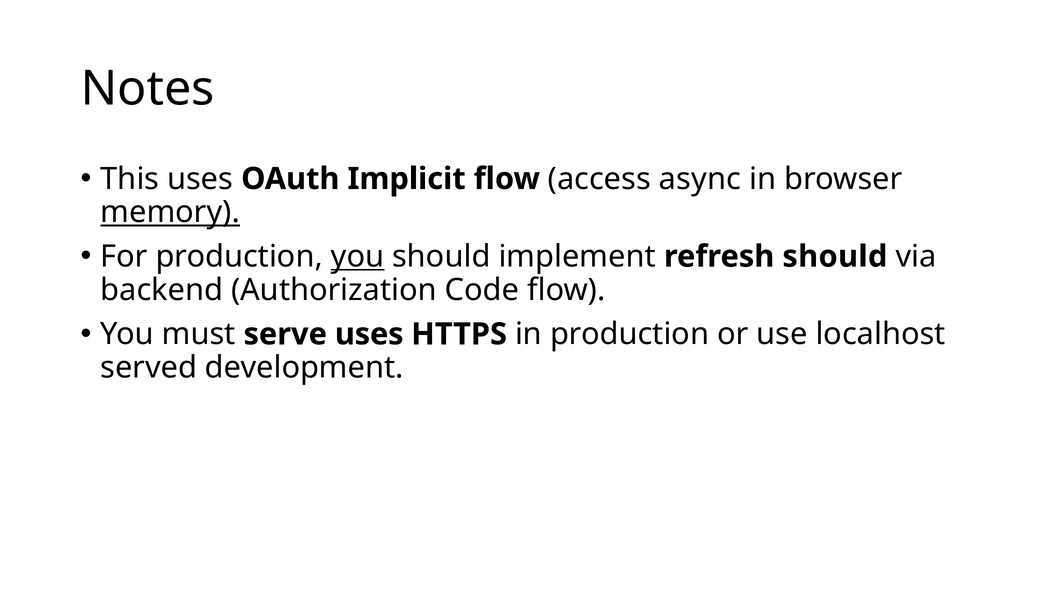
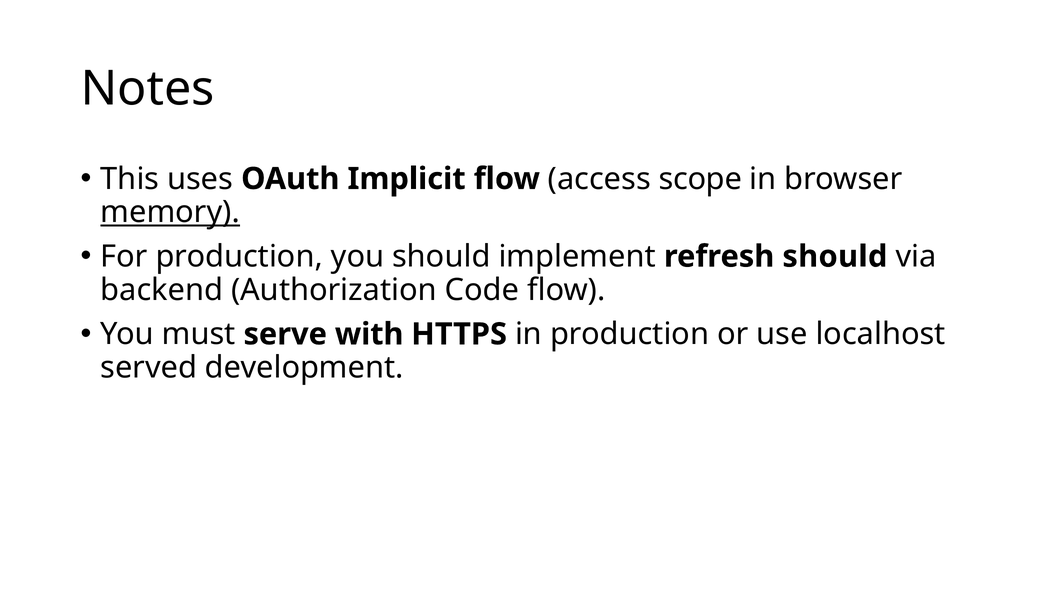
async: async -> scope (700, 179)
you underline: present -> none (358, 256)
serve uses: uses -> with (369, 334)
